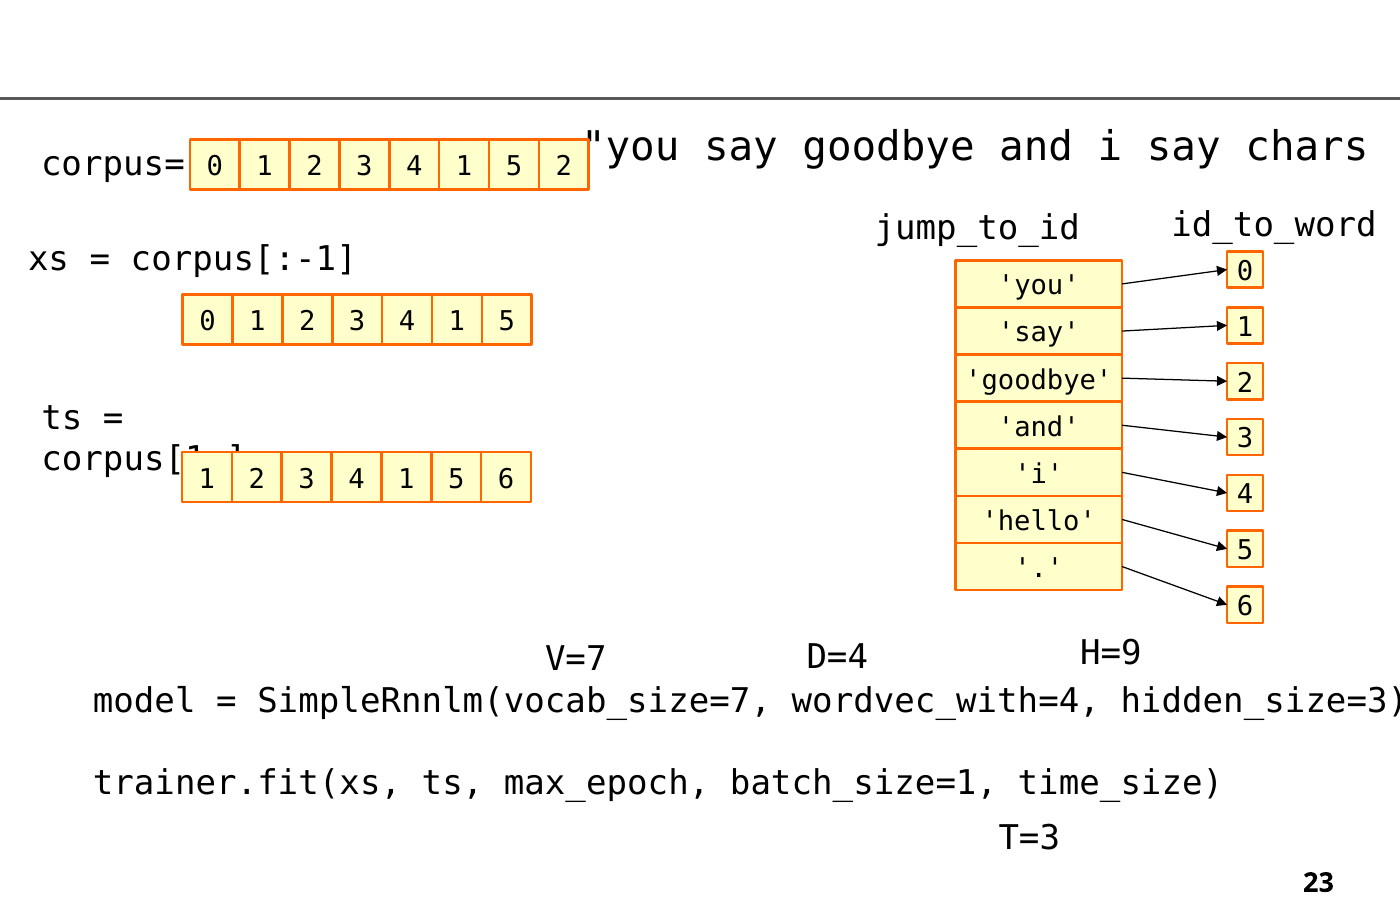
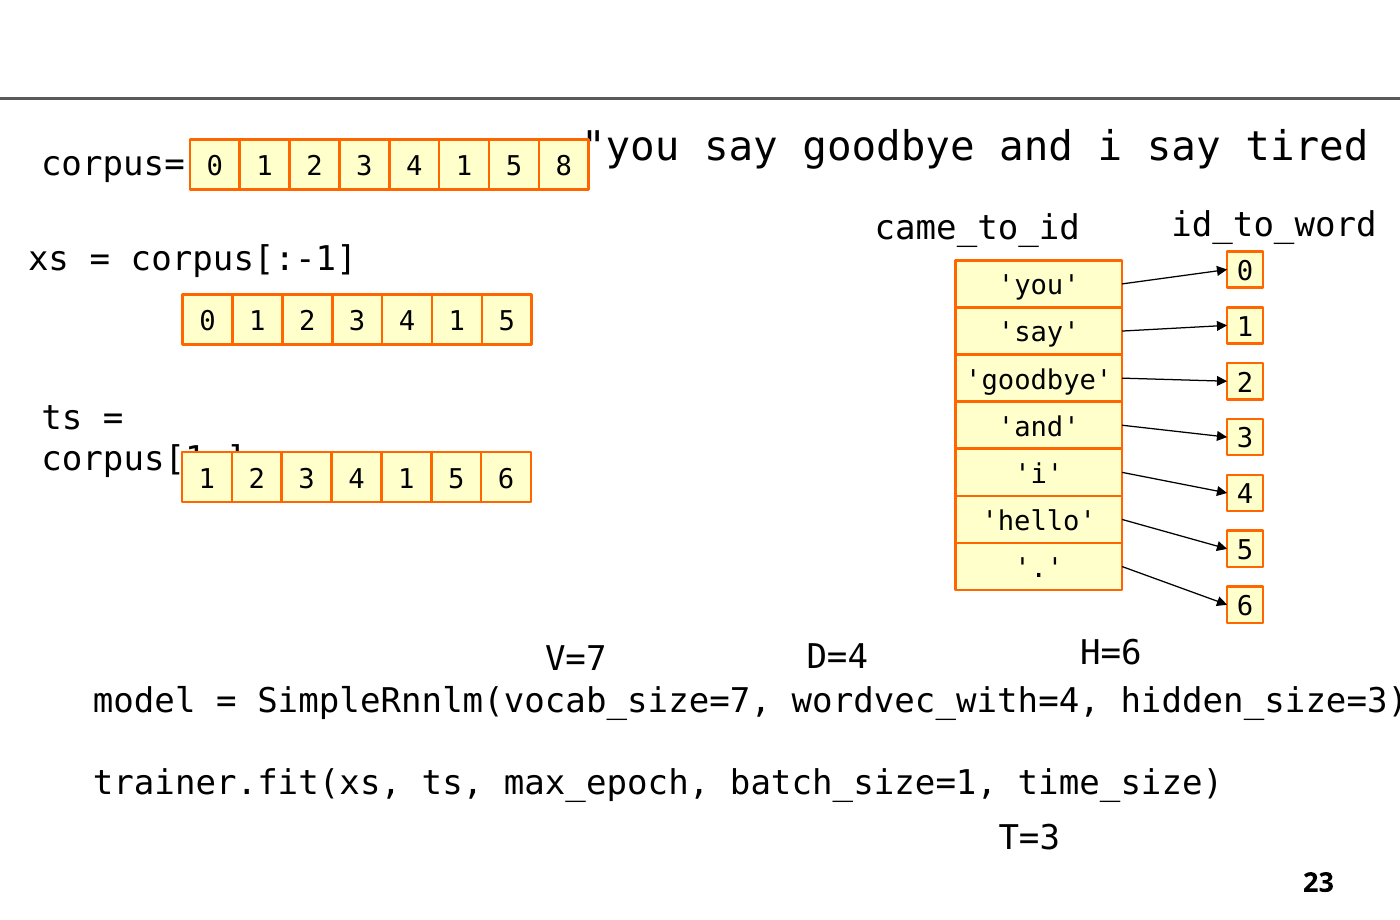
chars: chars -> tired (1307, 147)
5 2: 2 -> 8 (564, 166)
jump_to_id: jump_to_id -> came_to_id (977, 228)
H=9: H=9 -> H=6 (1111, 653)
